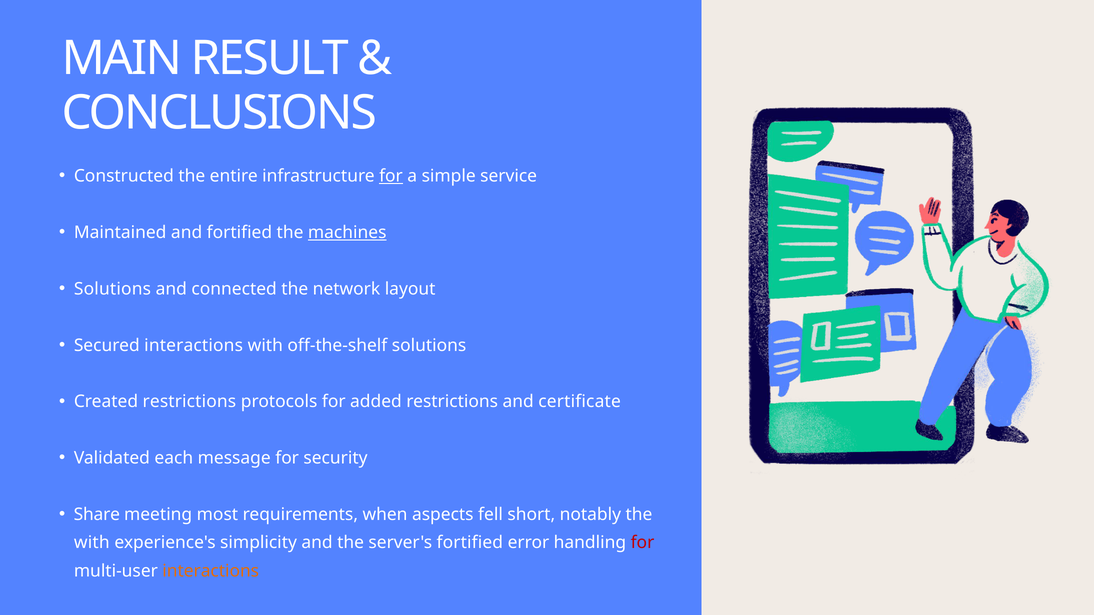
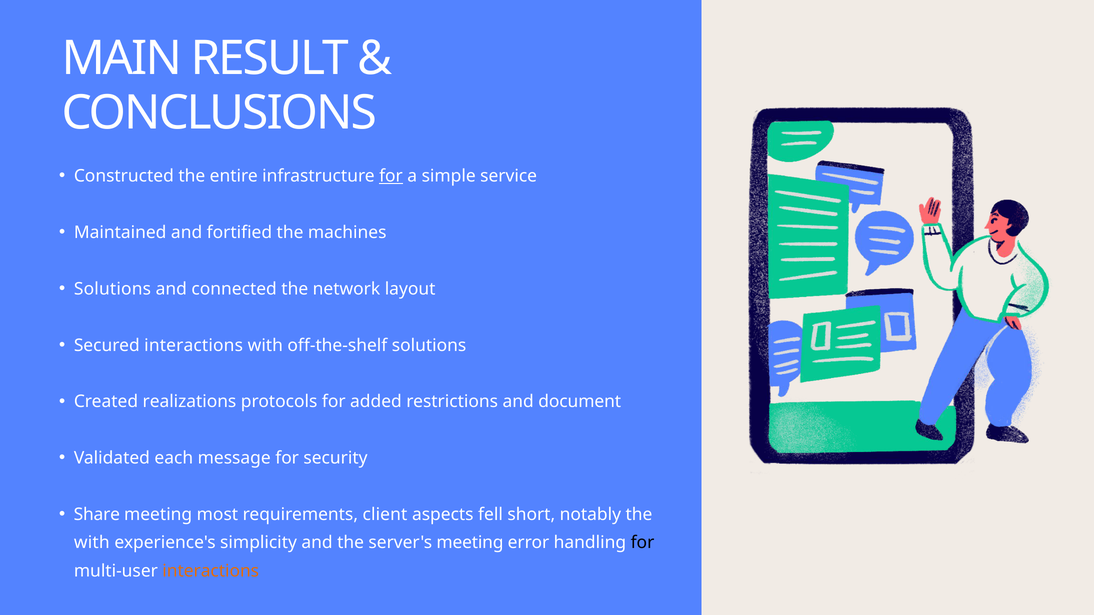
machines underline: present -> none (347, 233)
Created restrictions: restrictions -> realizations (189, 402)
certificate: certificate -> document (580, 402)
when: when -> client (385, 515)
server's fortified: fortified -> meeting (470, 543)
for colour: red -> black (642, 543)
